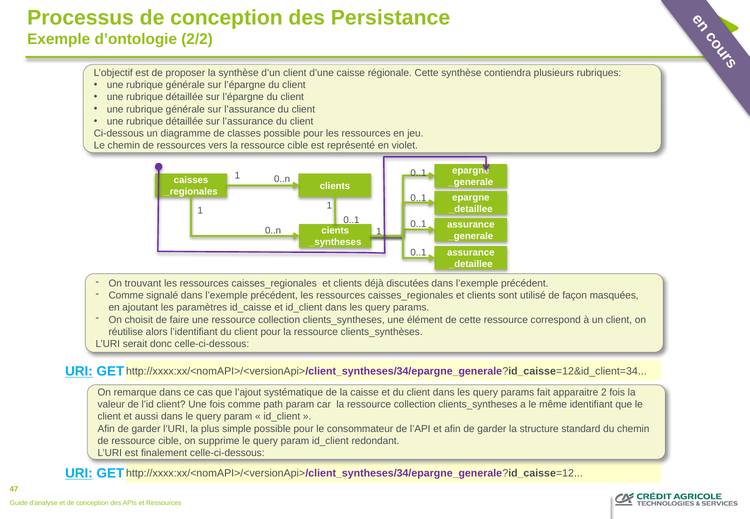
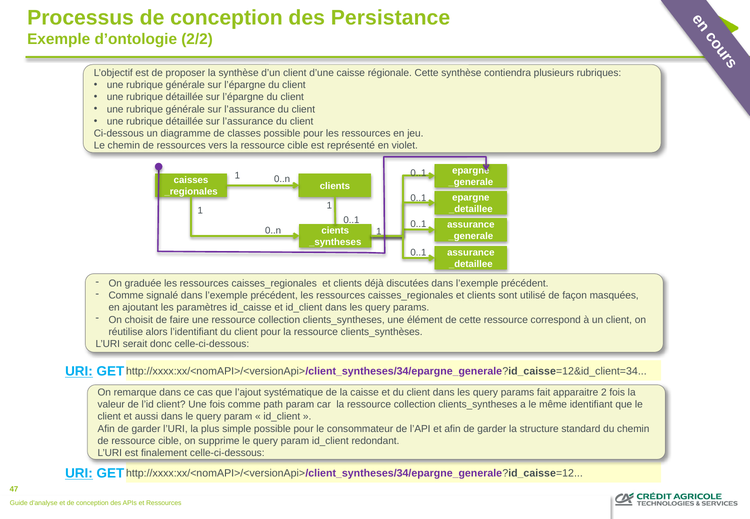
trouvant: trouvant -> graduée (143, 284)
